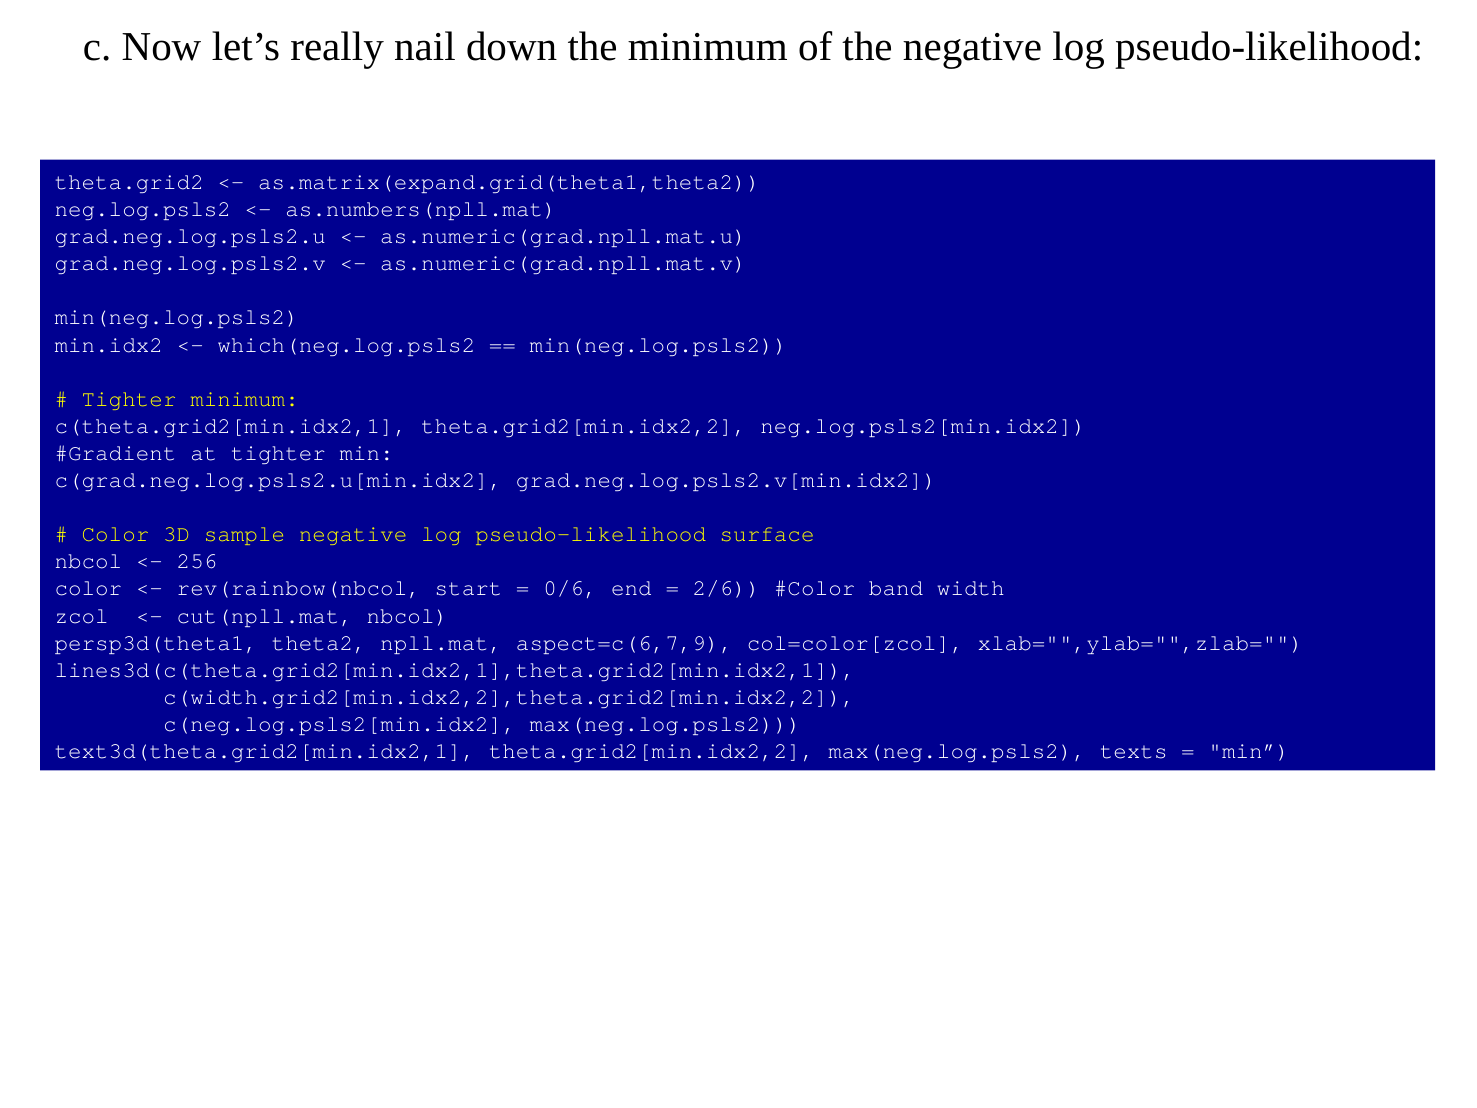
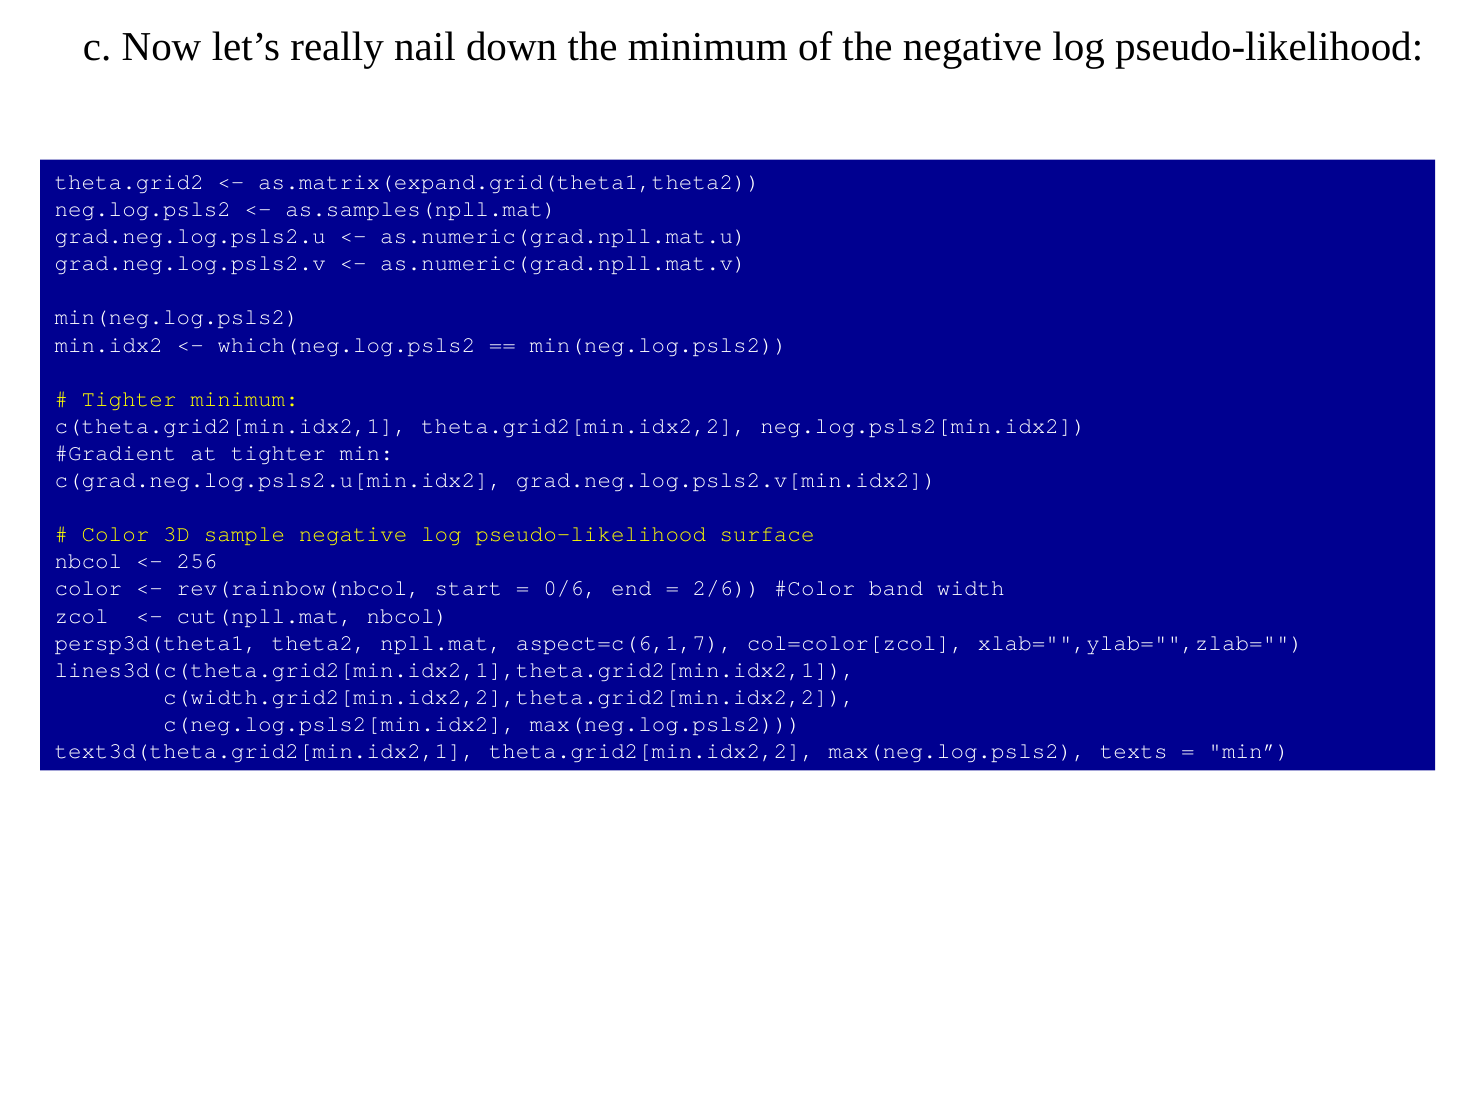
as.numbers(npll.mat: as.numbers(npll.mat -> as.samples(npll.mat (421, 209)
aspect=c(6,7,9: aspect=c(6,7,9 -> aspect=c(6,1,7 (625, 643)
